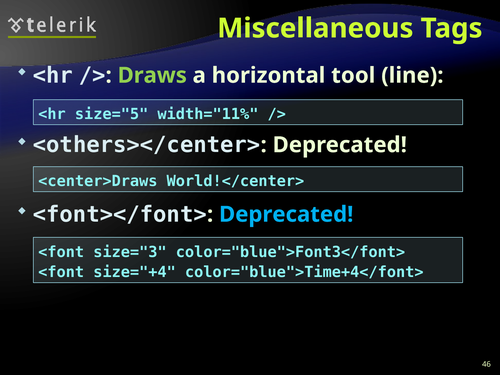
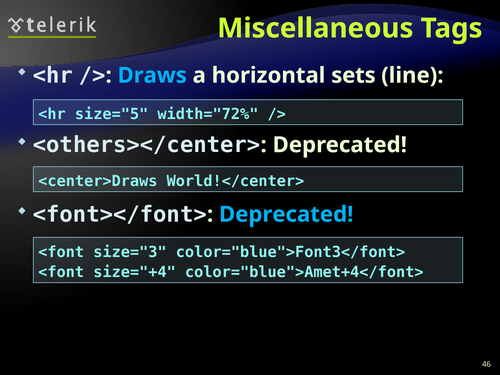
Draws colour: light green -> light blue (152, 75)
tool: tool -> sets (353, 75)
width="11%: width="11% -> width="72% (208, 114)
color="blue">Time+4</font>: color="blue">Time+4</font> -> color="blue">Amet+4</font> (304, 272)
